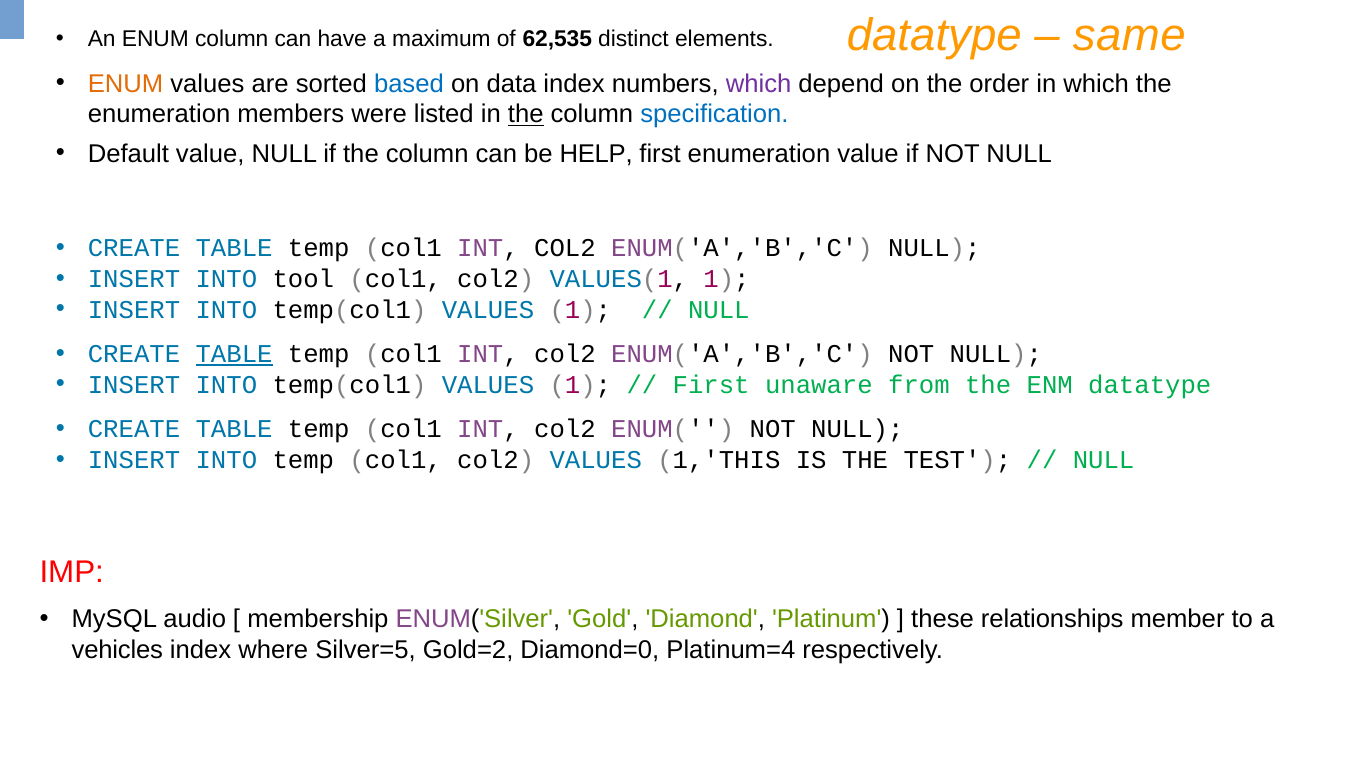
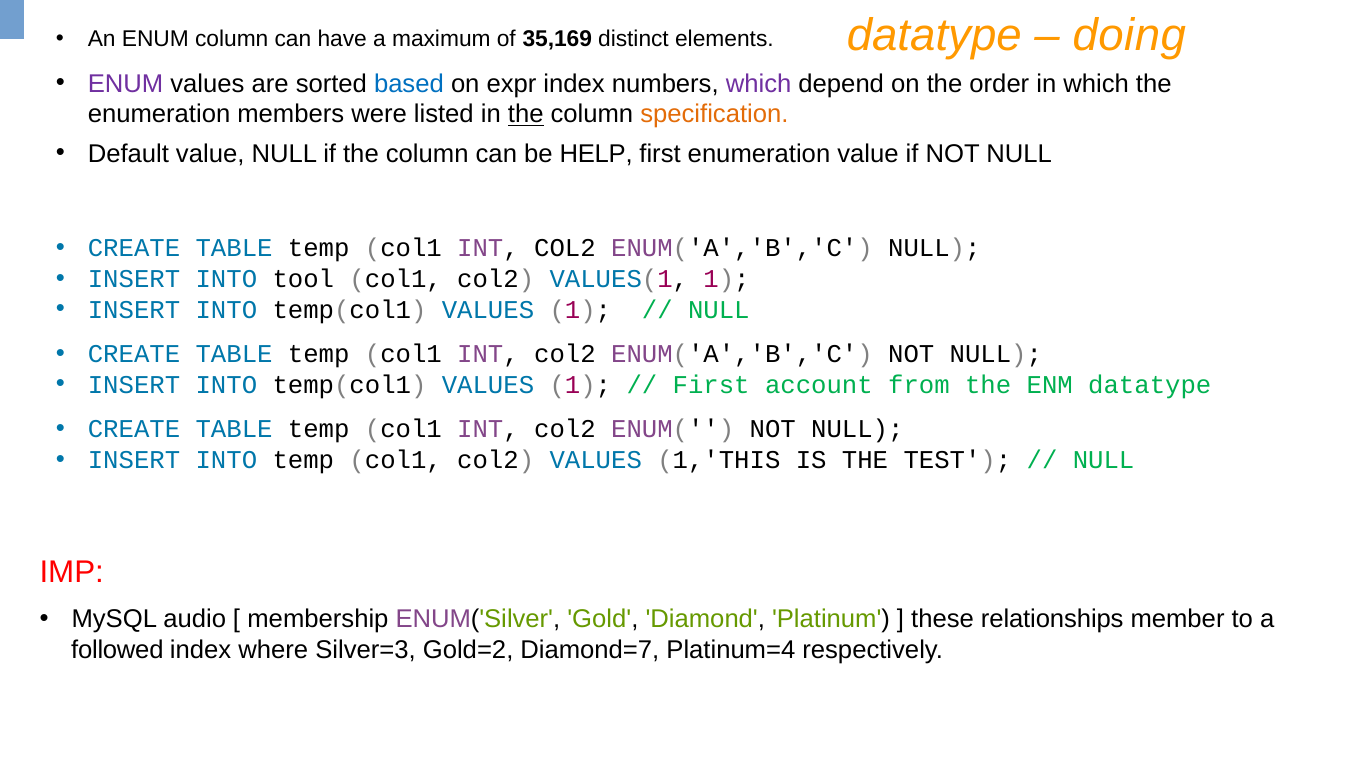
same: same -> doing (1129, 36)
62,535: 62,535 -> 35,169 (557, 39)
ENUM colour: orange -> purple (126, 84)
data: data -> expr (511, 84)
specification colour: blue -> orange (714, 115)
TABLE underline: present -> none (234, 354)
unaware: unaware -> account (819, 385)
vehicles: vehicles -> followed (117, 651)
Silver=5: Silver=5 -> Silver=3 (366, 651)
Diamond=0: Diamond=0 -> Diamond=7 (590, 651)
